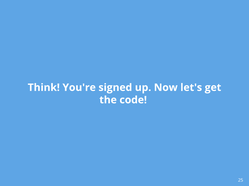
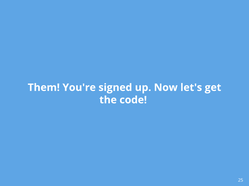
Think: Think -> Them (44, 88)
